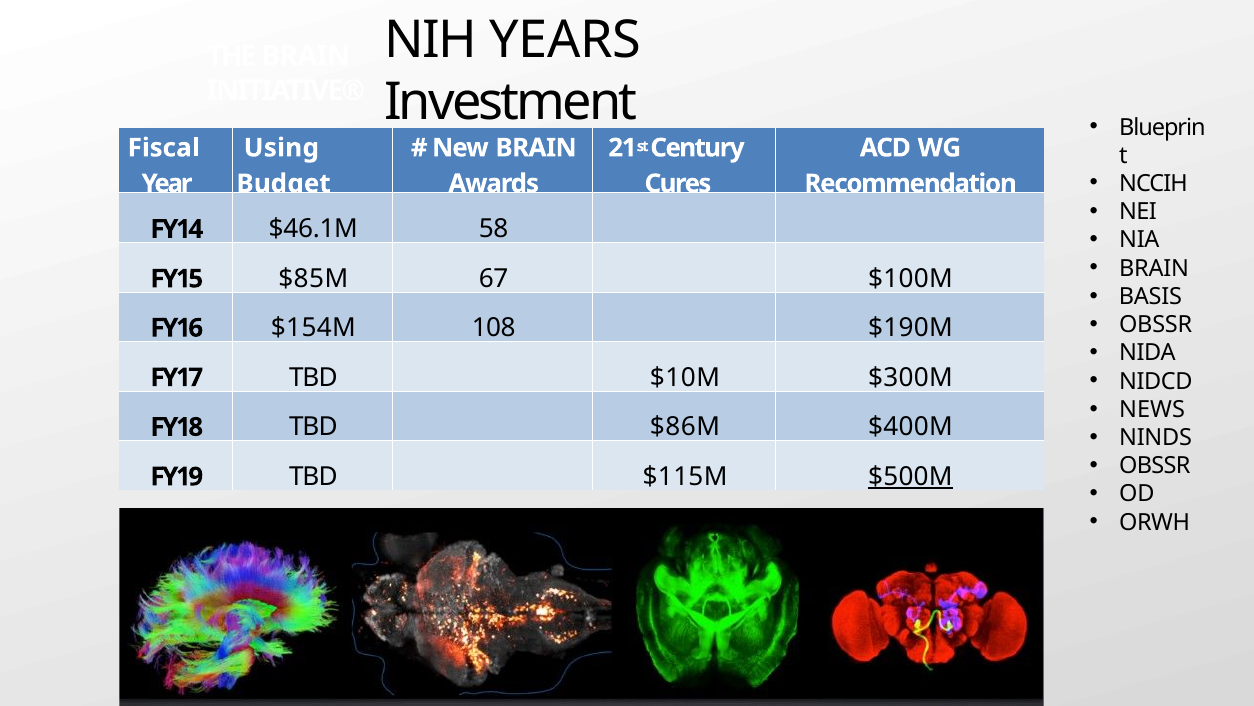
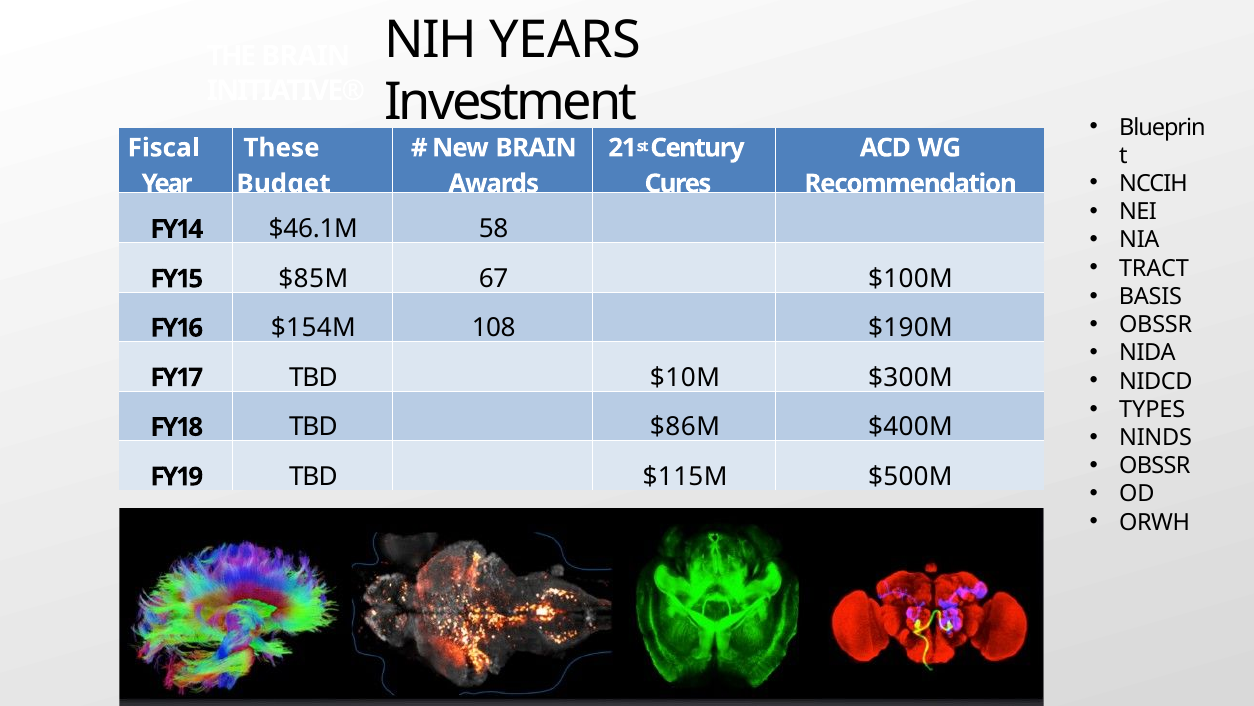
Using: Using -> These (282, 148)
BRAIN: BRAIN -> TRACT (1154, 268)
NEWS: NEWS -> TYPES (1152, 409)
$500M underline: present -> none (910, 476)
